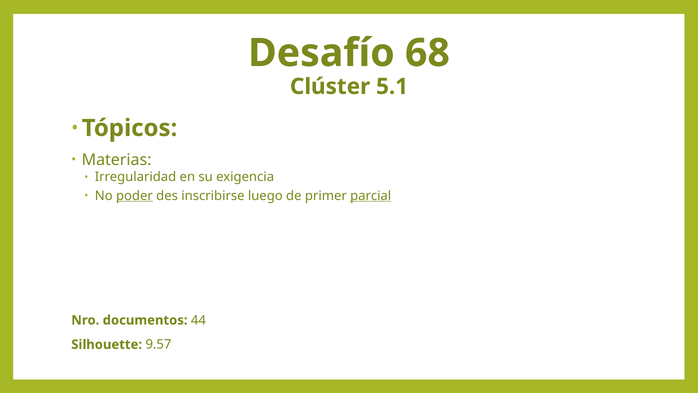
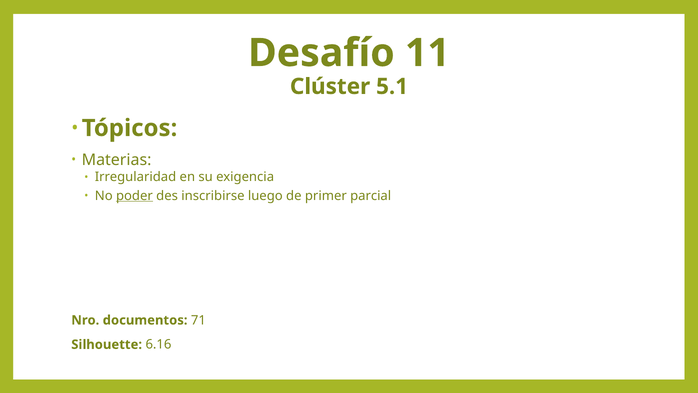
68: 68 -> 11 (427, 53)
parcial underline: present -> none (371, 195)
44: 44 -> 71 (198, 320)
9.57: 9.57 -> 6.16 (158, 344)
